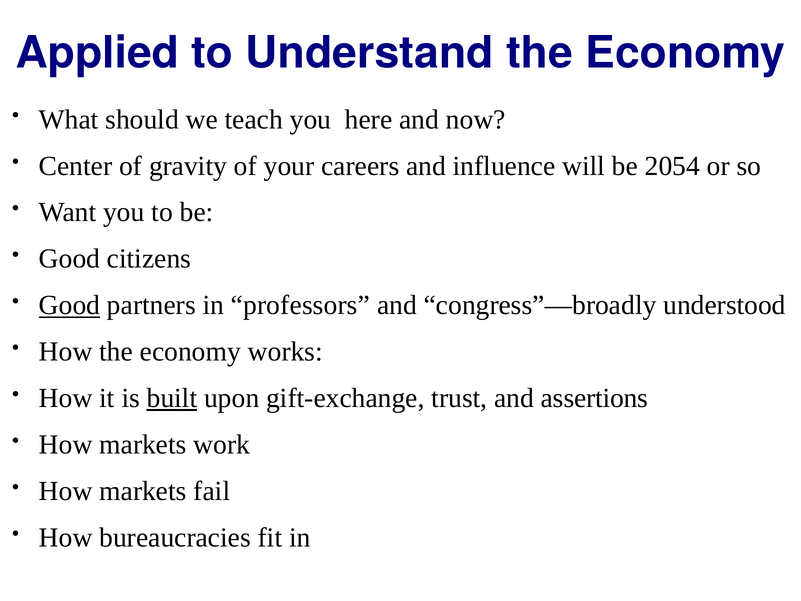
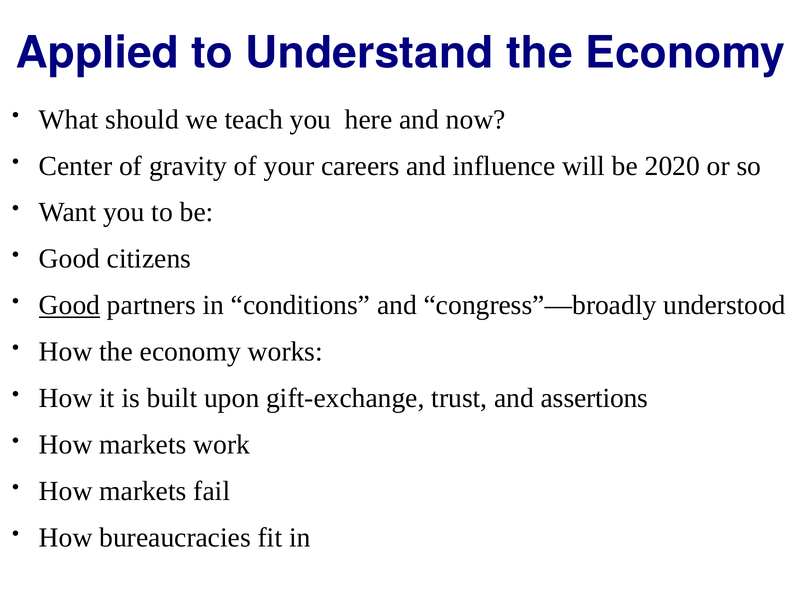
2054: 2054 -> 2020 (672, 166)
professors: professors -> conditions (301, 305)
built underline: present -> none (172, 398)
